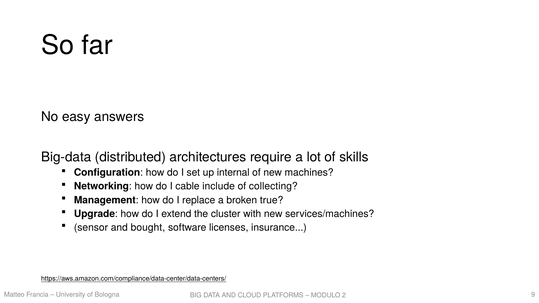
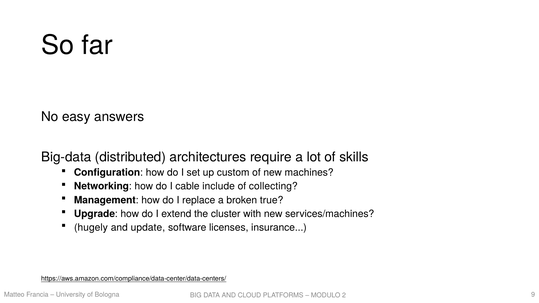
internal: internal -> custom (233, 173)
sensor: sensor -> hugely (91, 228)
bought: bought -> update (148, 228)
